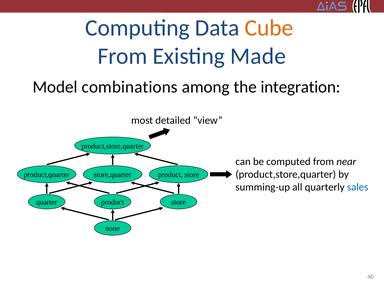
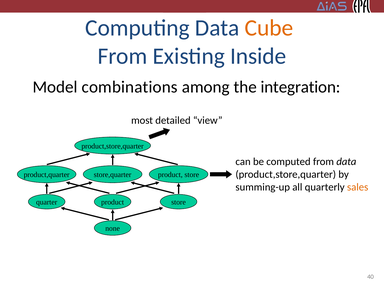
Made: Made -> Inside (258, 56)
from near: near -> data (346, 162)
sales colour: blue -> orange (358, 187)
